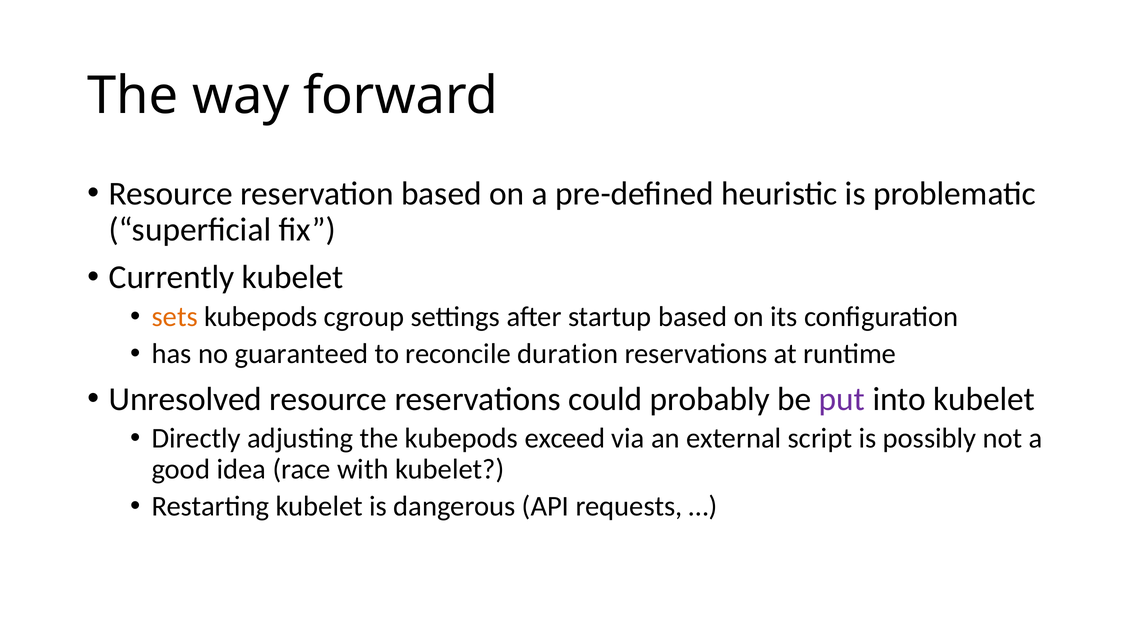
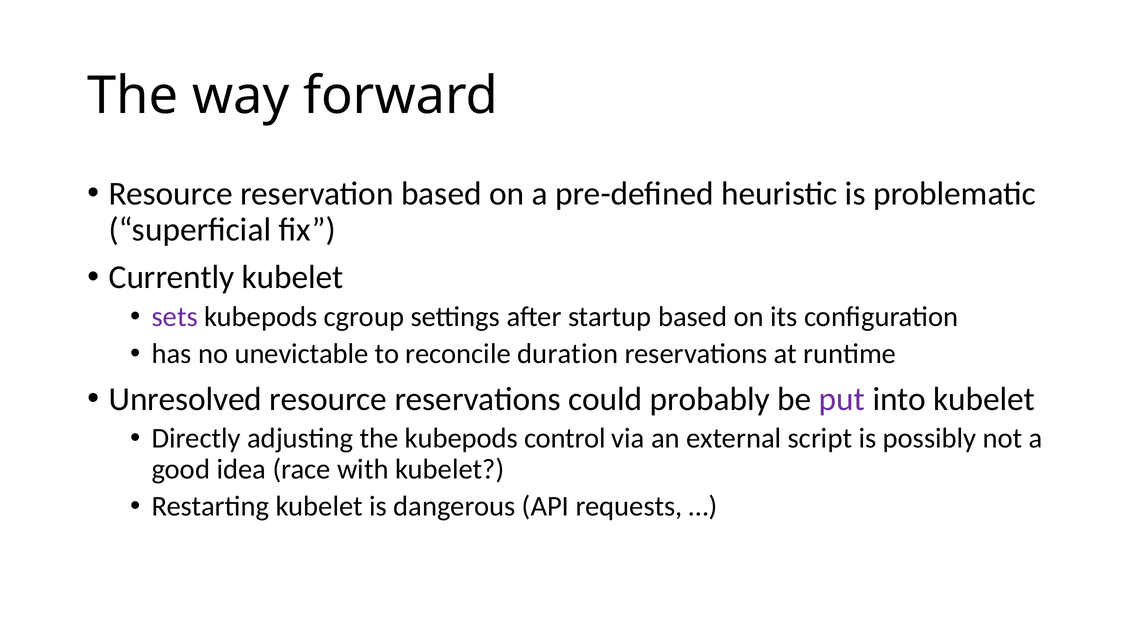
sets colour: orange -> purple (175, 317)
guaranteed: guaranteed -> unevictable (301, 354)
exceed: exceed -> control (565, 439)
